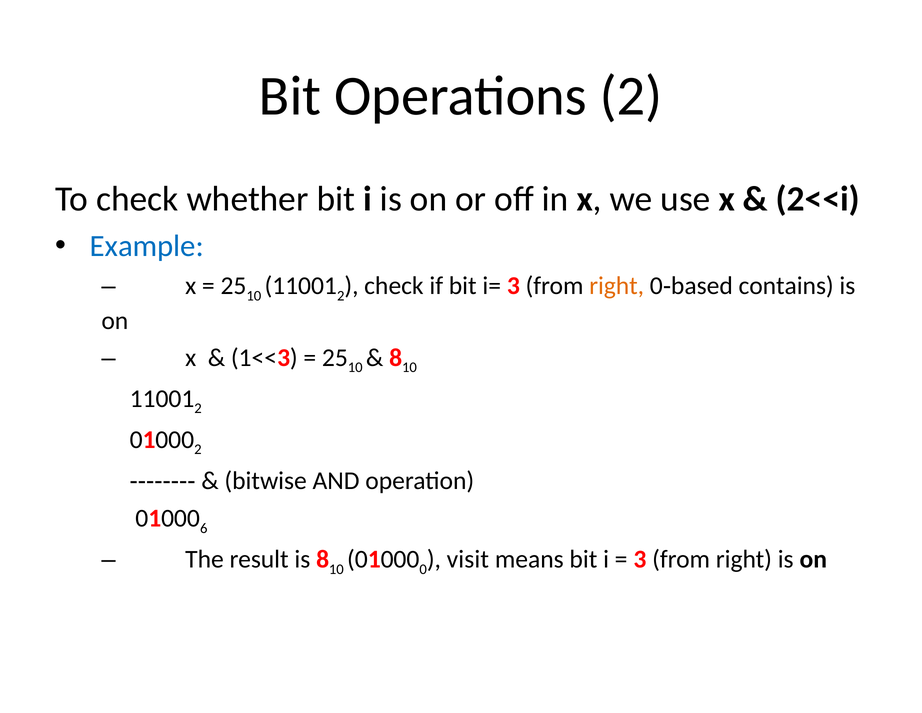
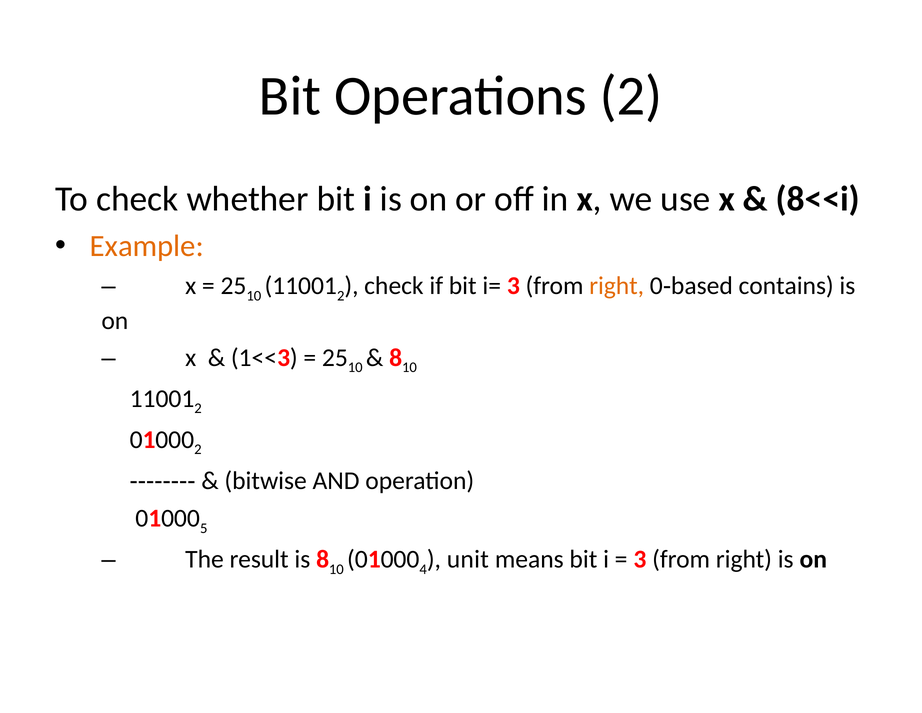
2<<i: 2<<i -> 8<<i (818, 199)
Example colour: blue -> orange (147, 246)
6: 6 -> 5 (204, 528)
0: 0 -> 4 (423, 569)
visit: visit -> unit (468, 559)
